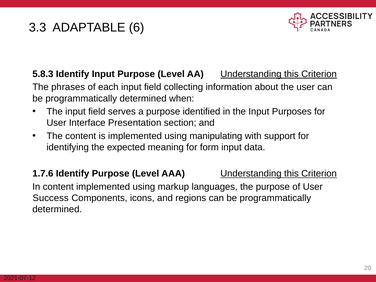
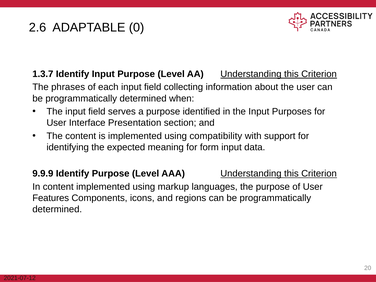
3.3: 3.3 -> 2.6 (38, 28)
6: 6 -> 0 (137, 28)
5.8.3: 5.8.3 -> 1.3.7 (43, 74)
manipulating: manipulating -> compatibility (216, 136)
1.7.6: 1.7.6 -> 9.9.9 (43, 174)
Success: Success -> Features (51, 198)
